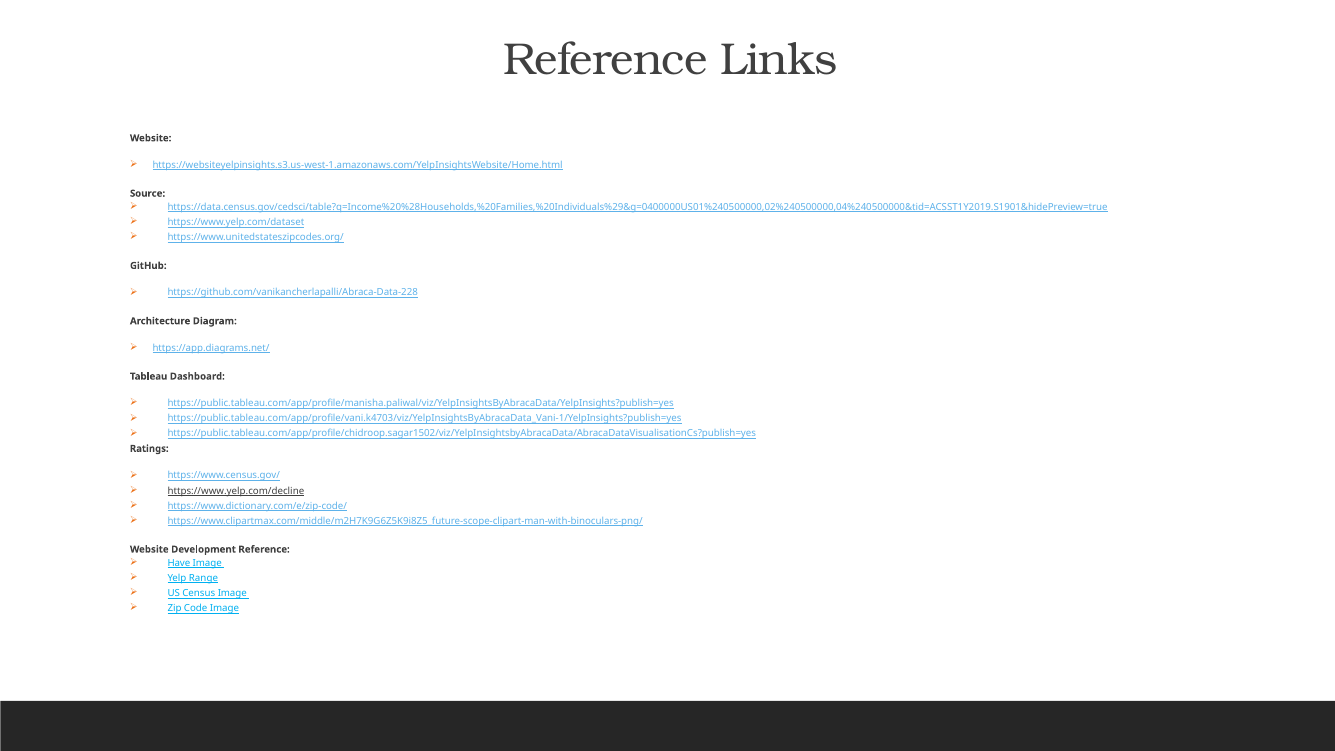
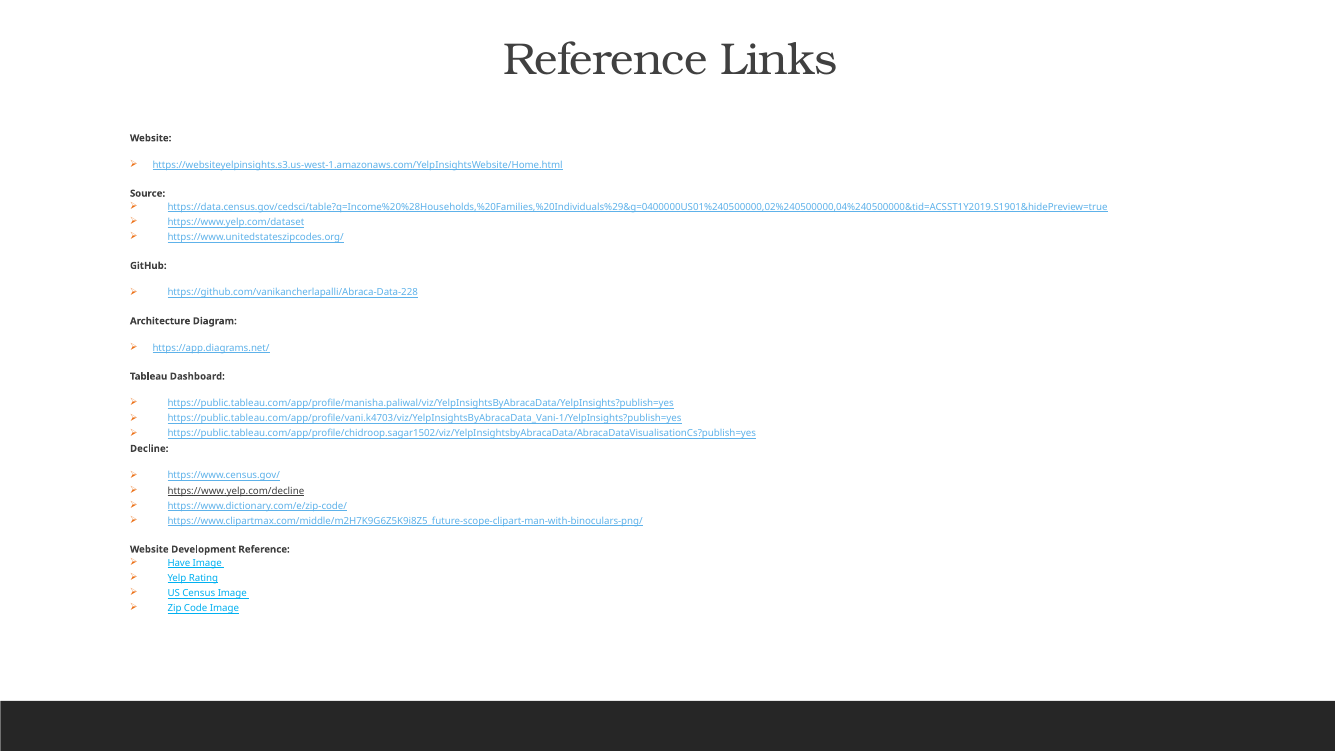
Ratings: Ratings -> Decline (149, 449)
Range: Range -> Rating (204, 578)
